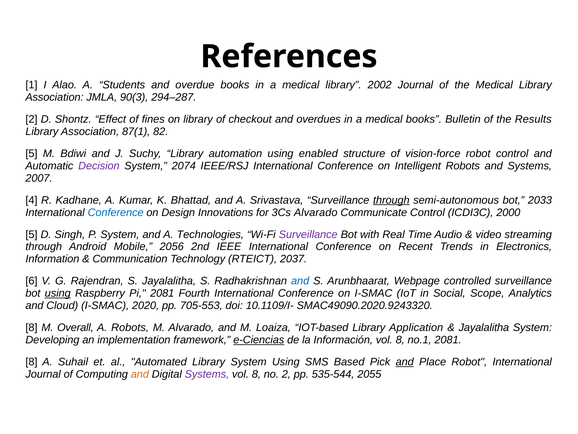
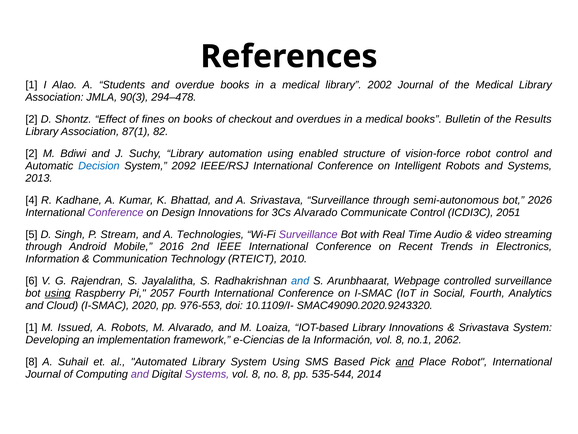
294–287: 294–287 -> 294–478 (174, 97)
on library: library -> books (198, 119)
5: 5 -> 2 (31, 153)
Decision colour: purple -> blue (99, 166)
2074: 2074 -> 2092 (184, 166)
2007: 2007 -> 2013 (39, 178)
through underline: present -> none (391, 200)
2033: 2033 -> 2026 (540, 200)
Conference colour: blue -> purple (116, 212)
2000: 2000 -> 2051 (508, 212)
P System: System -> Stream (120, 234)
2056: 2056 -> 2016 (172, 246)
2037: 2037 -> 2010 (294, 259)
Pi 2081: 2081 -> 2057 (162, 293)
Social Scope: Scope -> Fourth (487, 293)
705-553: 705-553 -> 976-553 (201, 305)
8: 8 -> 1 (31, 327)
Overall: Overall -> Issued (75, 327)
Library Application: Application -> Innovations (416, 327)
Jayalalitha: Jayalalitha -> Srivastava (484, 327)
e-Ciencias underline: present -> none (259, 340)
no.1 2081: 2081 -> 2062 (448, 340)
and colour: orange -> purple (140, 374)
no 2: 2 -> 8 (286, 374)
2055: 2055 -> 2014 (369, 374)
